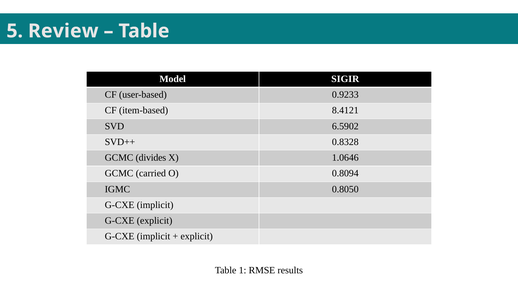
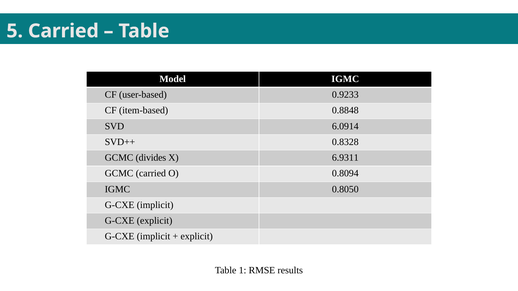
5 Review: Review -> Carried (63, 31)
Model SIGIR: SIGIR -> IGMC (345, 79)
8.4121: 8.4121 -> 0.8848 (345, 111)
6.5902: 6.5902 -> 6.0914 (345, 126)
1.0646: 1.0646 -> 6.9311 (345, 158)
